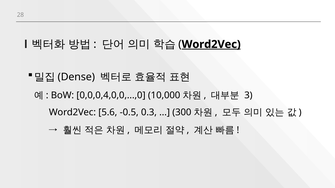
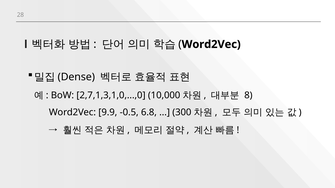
Word2Vec underline: present -> none (211, 44)
0,0,0,4,0,0,...,0: 0,0,0,4,0,0,...,0 -> 2,7,1,3,1,0,...,0 (111, 95)
3: 3 -> 8 (248, 95)
5.6: 5.6 -> 9.9 (108, 112)
0.3: 0.3 -> 6.8 (149, 112)
